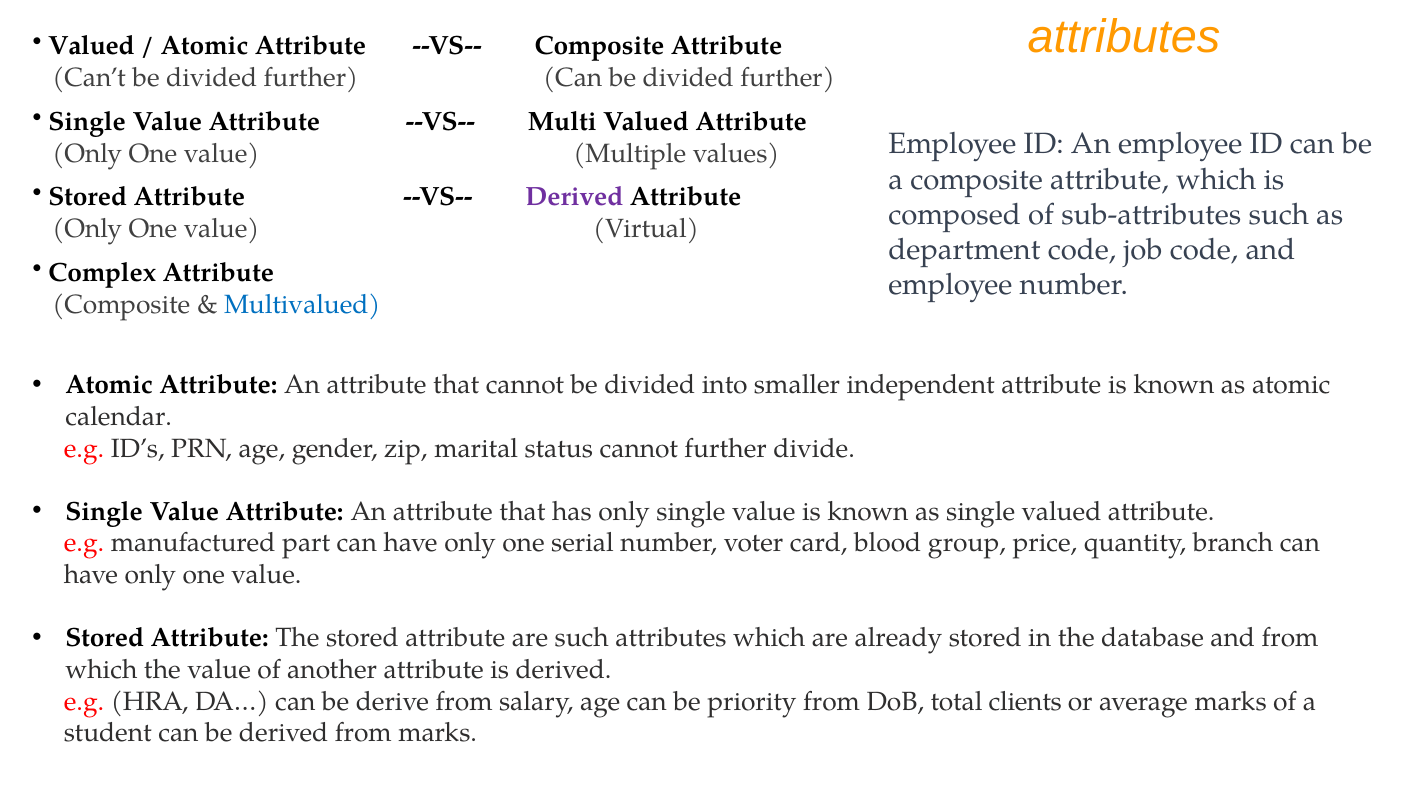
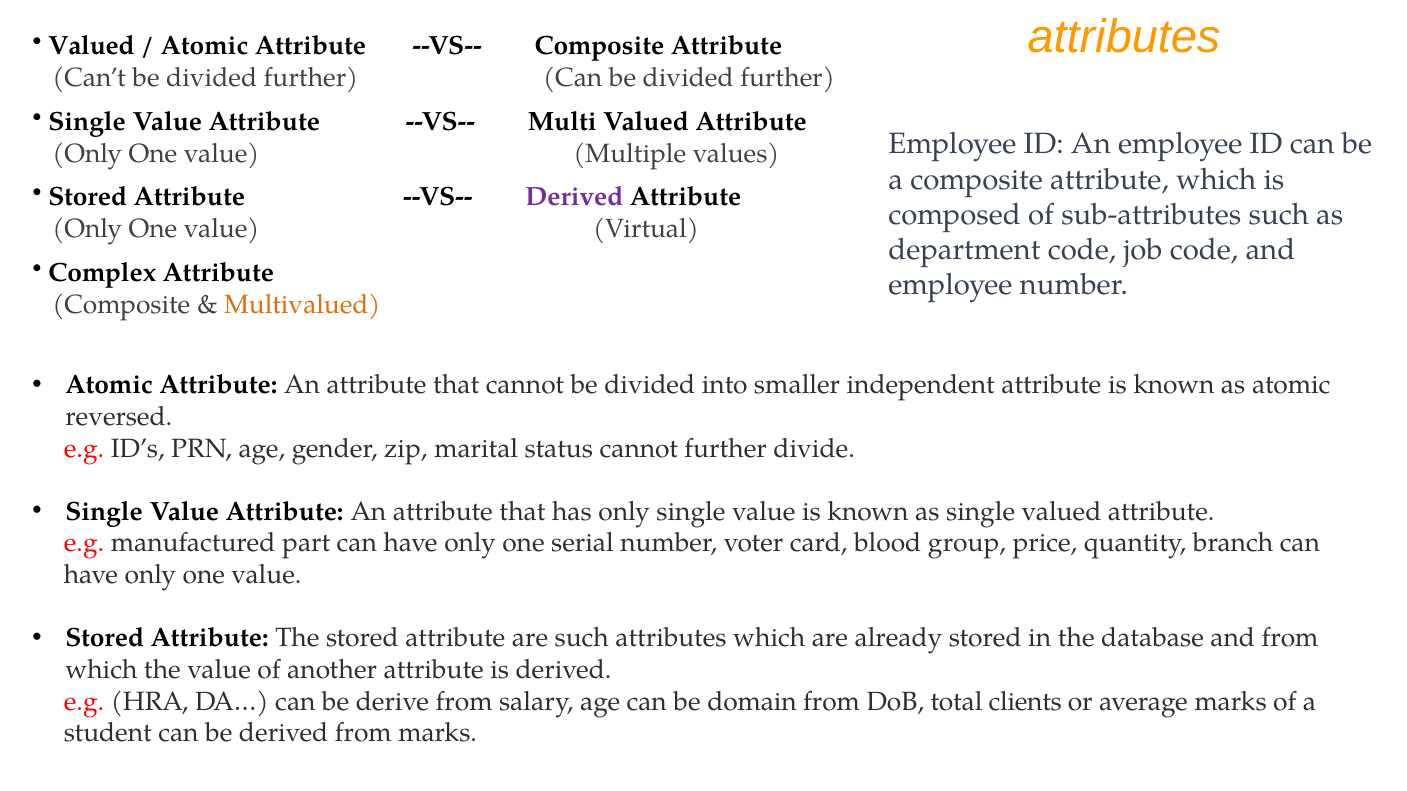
Multivalued colour: blue -> orange (302, 305)
calendar: calendar -> reversed (119, 417)
priority: priority -> domain (752, 702)
